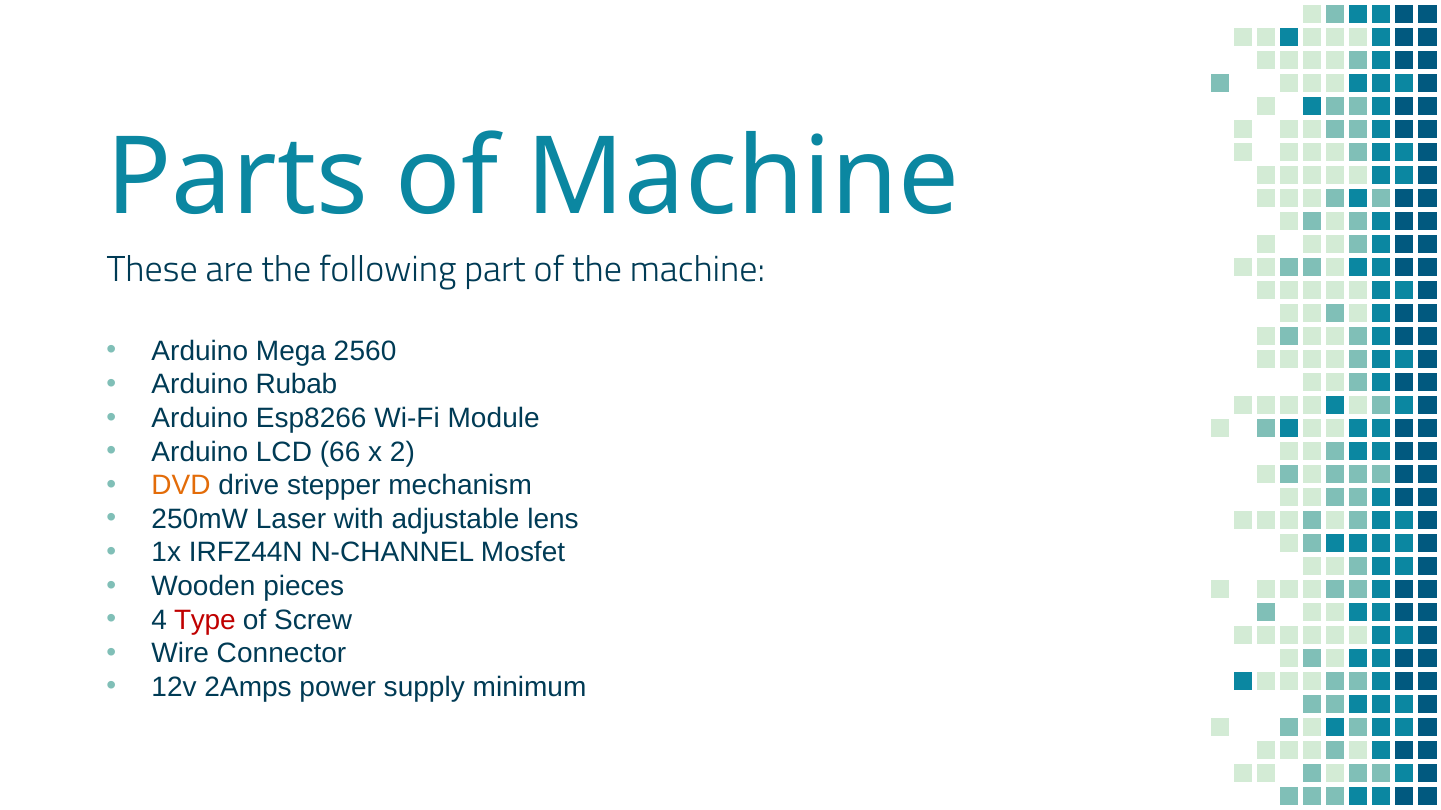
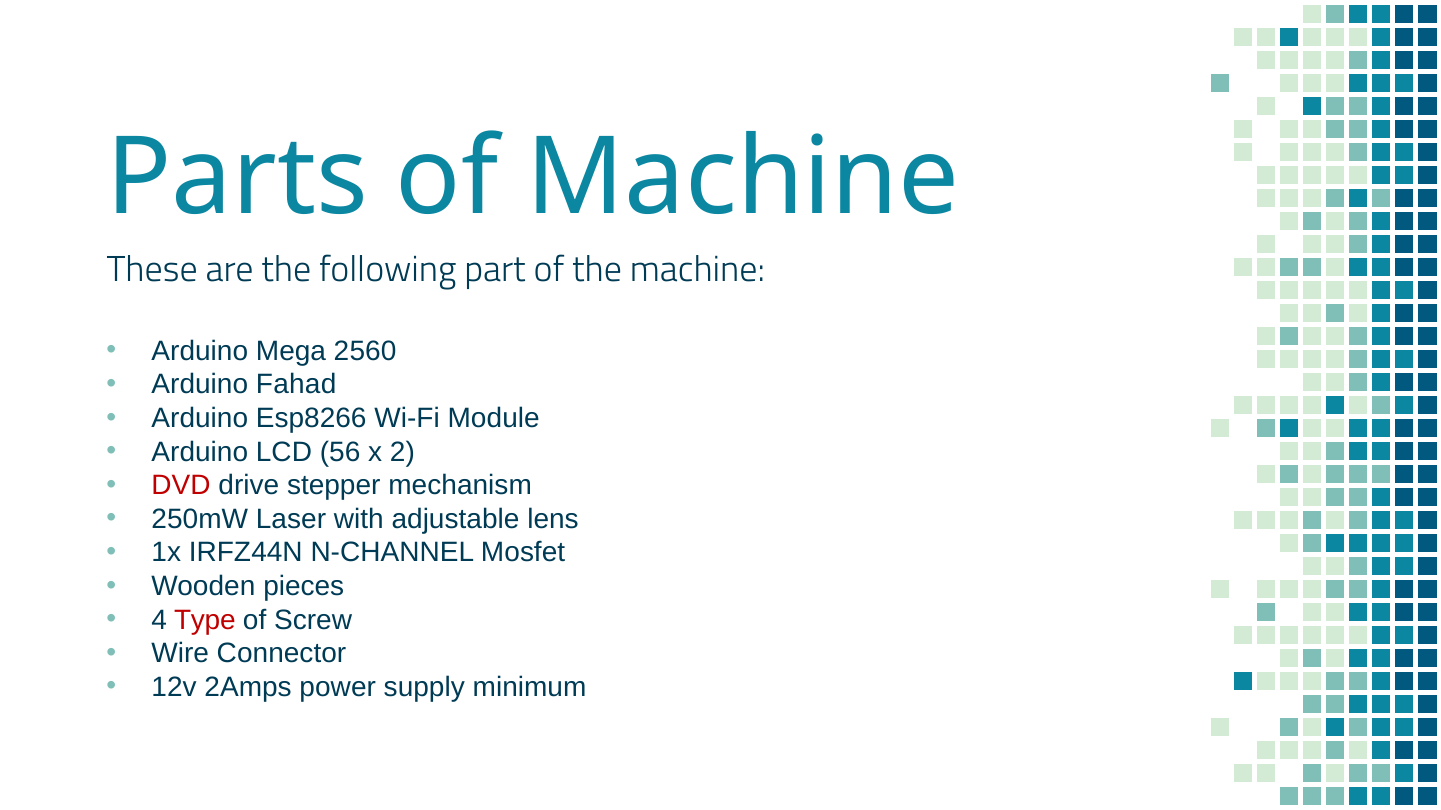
Rubab: Rubab -> Fahad (296, 385)
66: 66 -> 56 (340, 452)
DVD colour: orange -> red (181, 486)
